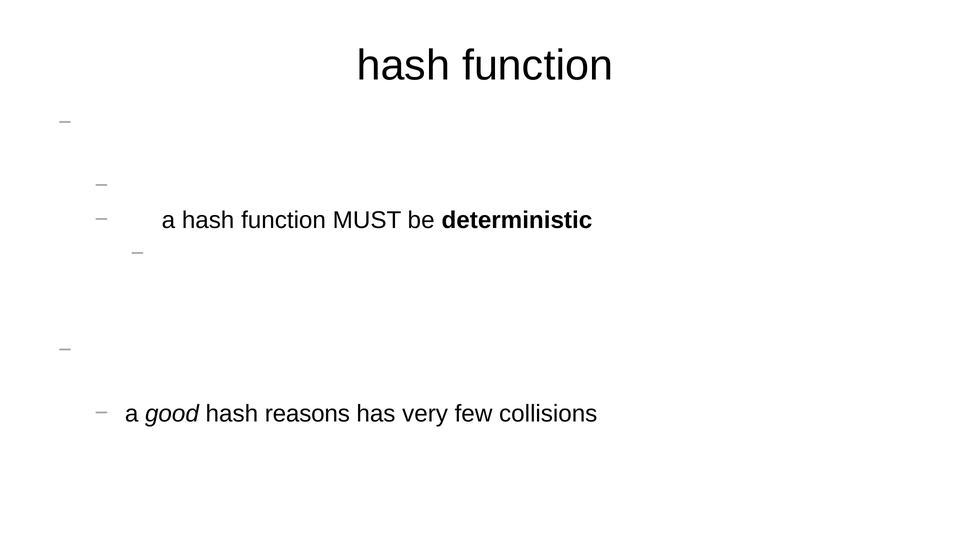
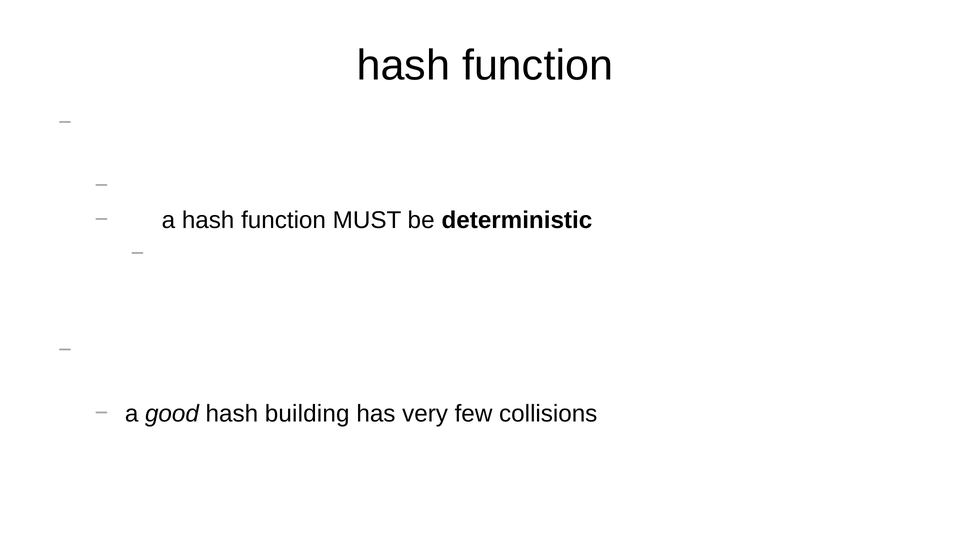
reasons: reasons -> building (307, 414)
